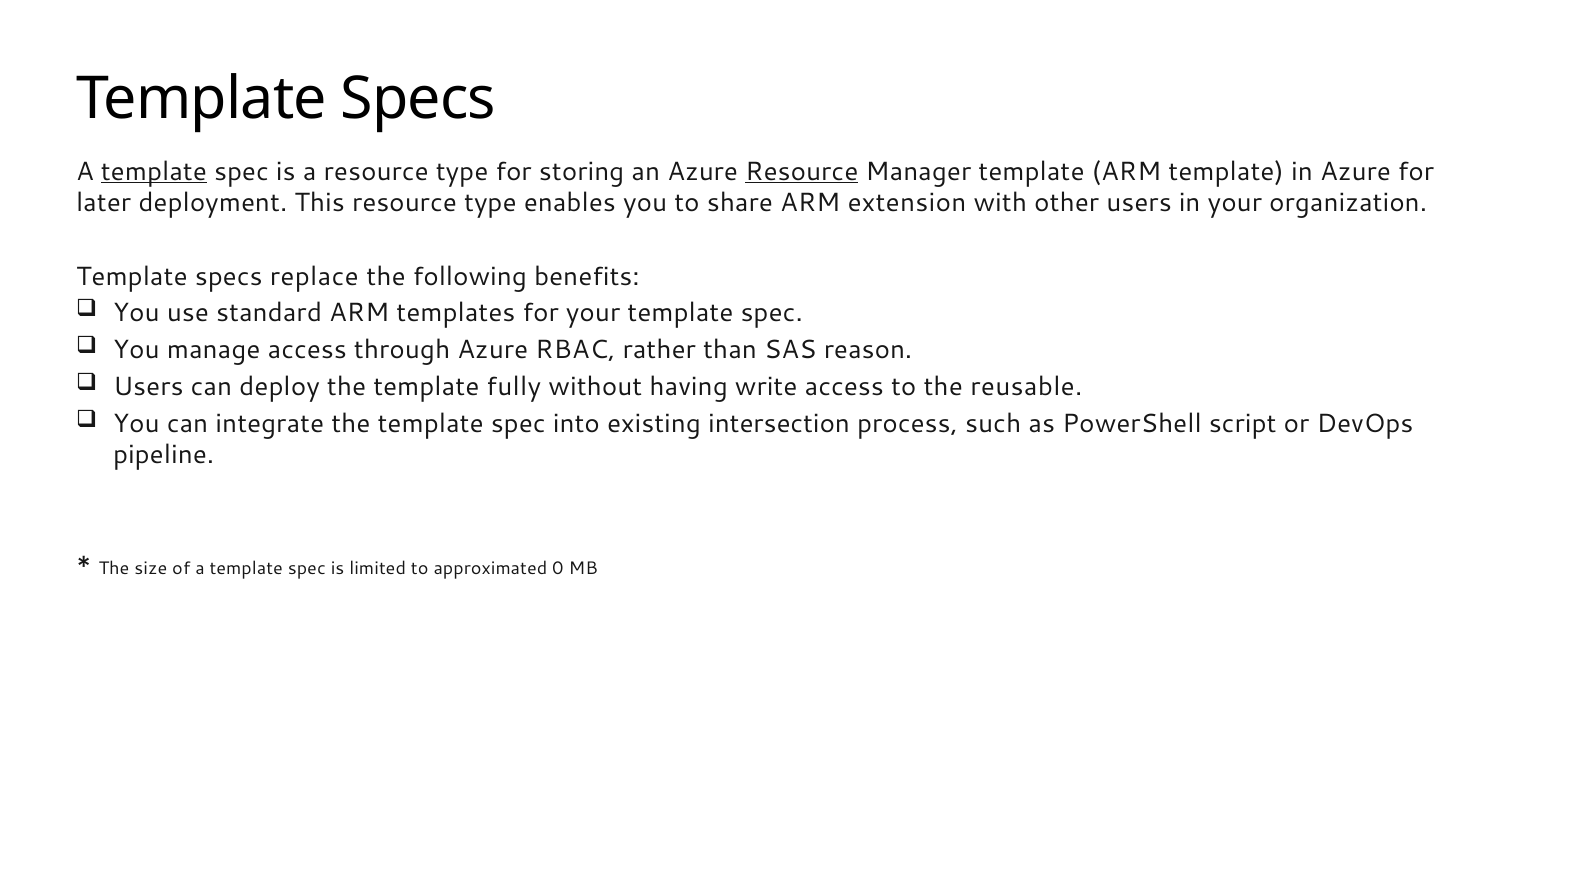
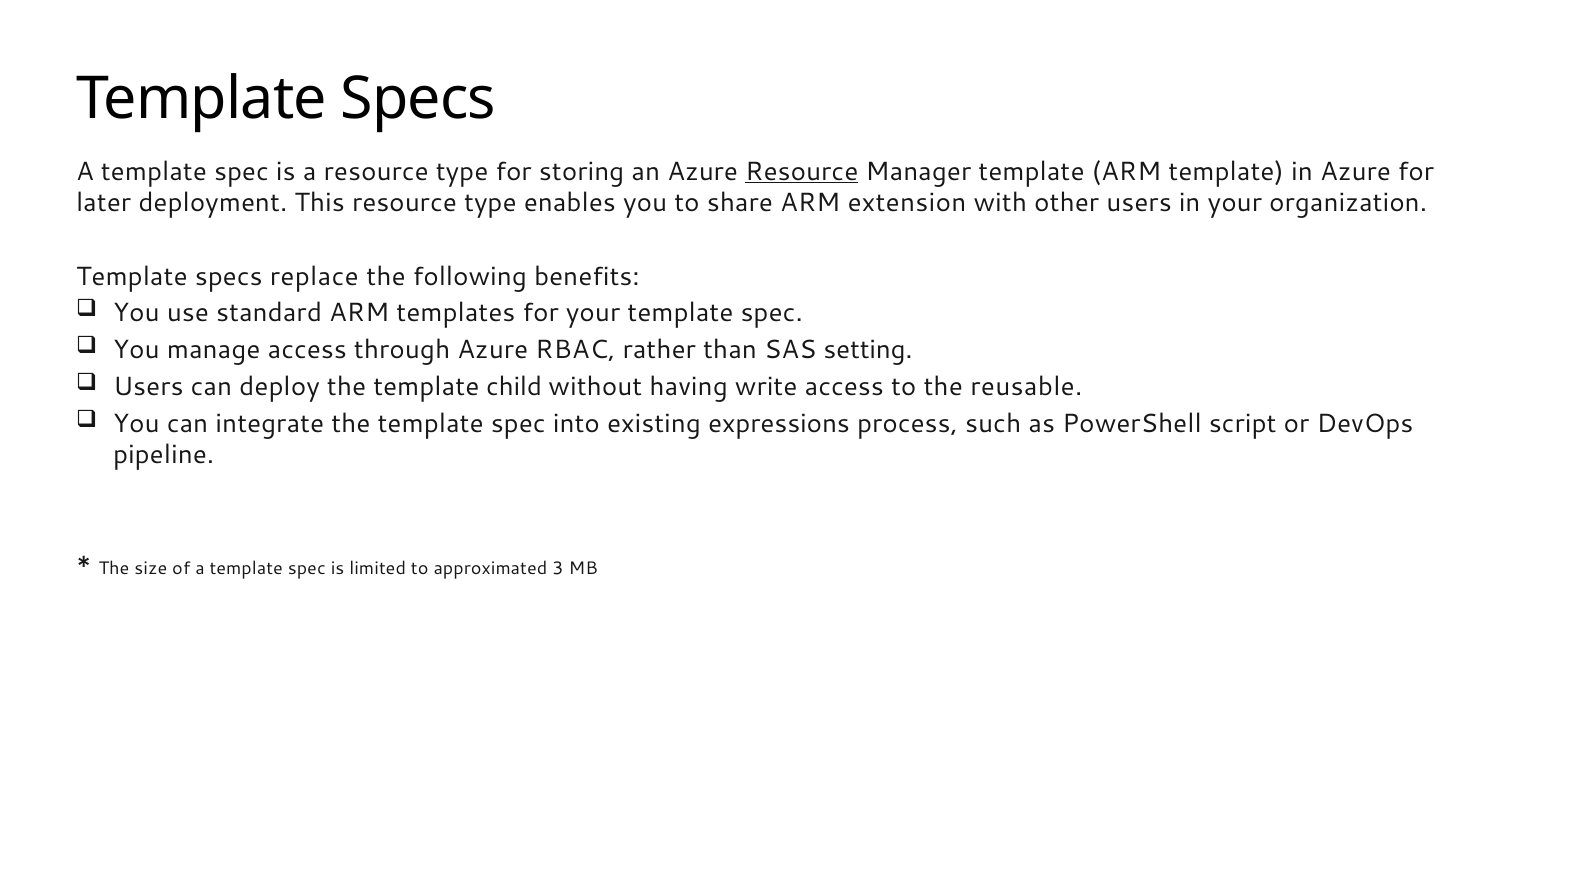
template underline: present -> none (154, 171)
reason: reason -> setting (868, 350)
fully: fully -> child (514, 387)
intersection: intersection -> expressions (779, 424)
0: 0 -> 3 (558, 568)
